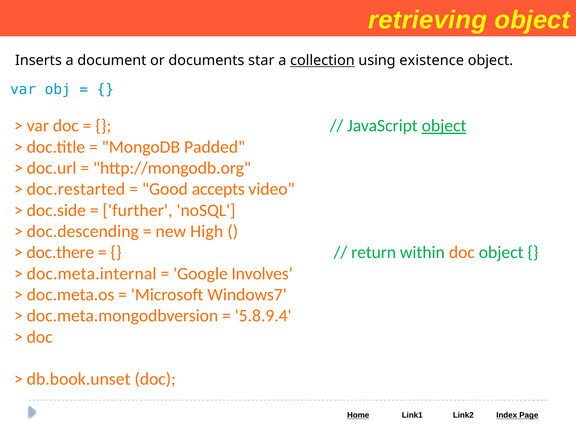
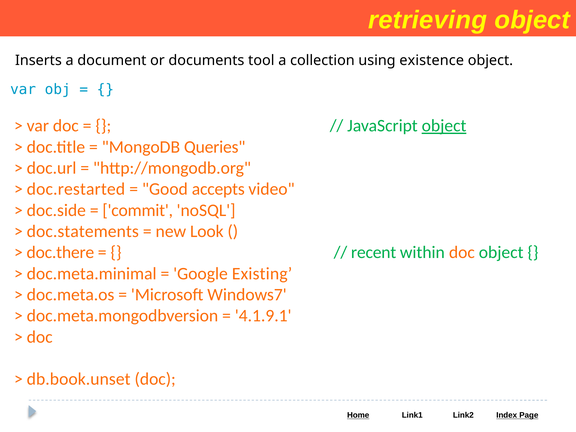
star: star -> tool (261, 60)
collection underline: present -> none (322, 60)
Padded: Padded -> Queries (215, 147)
further: further -> commit (138, 210)
doc.descending: doc.descending -> doc.statements (83, 231)
High: High -> Look (207, 231)
return: return -> recent (374, 252)
doc.meta.internal: doc.meta.internal -> doc.meta.minimal (92, 274)
Involves: Involves -> Existing (262, 274)
5.8.9.4: 5.8.9.4 -> 4.1.9.1 (263, 316)
